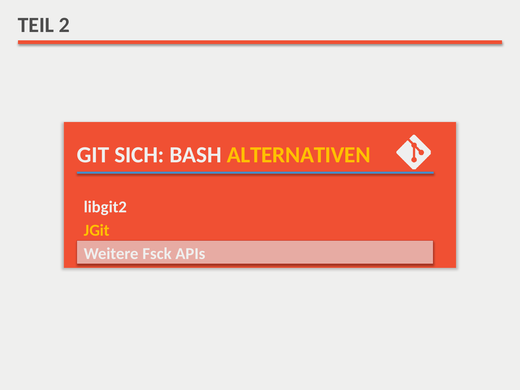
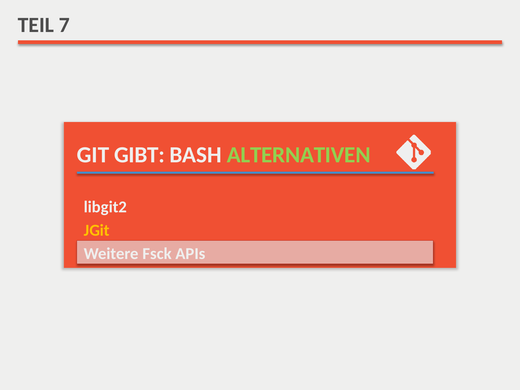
2: 2 -> 7 (64, 25)
SICH: SICH -> GIBT (139, 155)
ALTERNATIVEN colour: yellow -> light green (299, 155)
